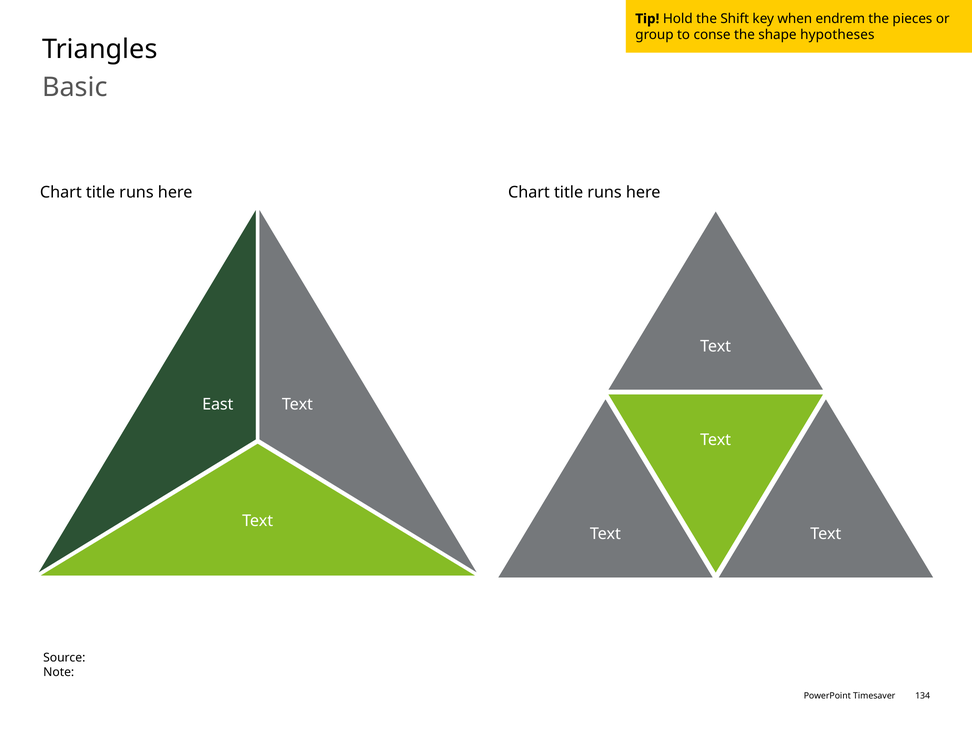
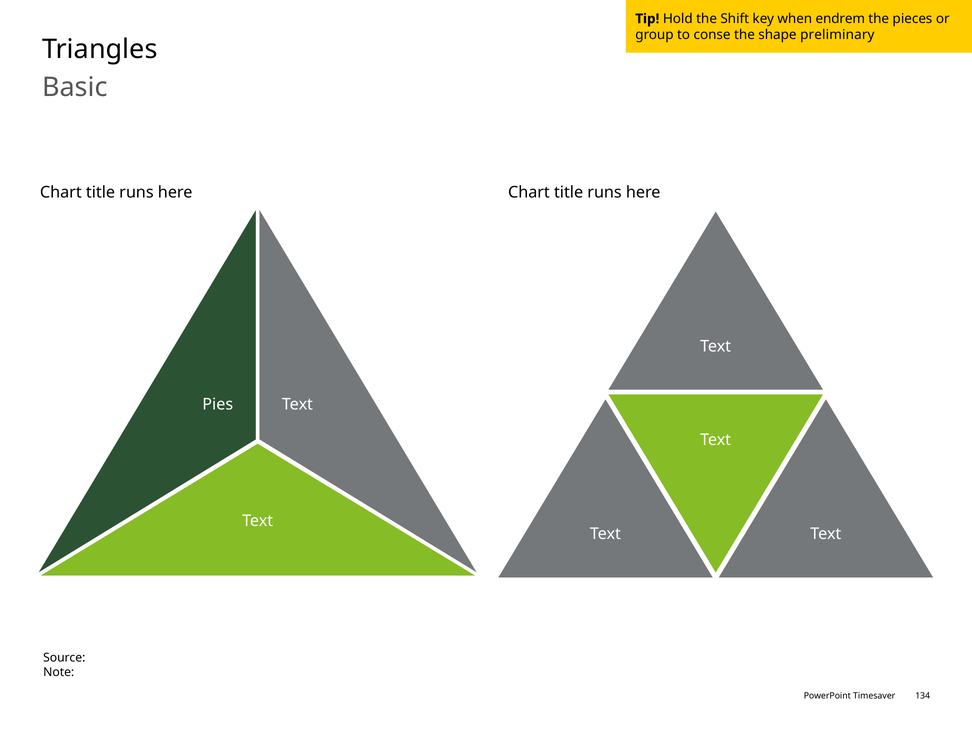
hypotheses: hypotheses -> preliminary (837, 35)
East: East -> Pies (218, 404)
